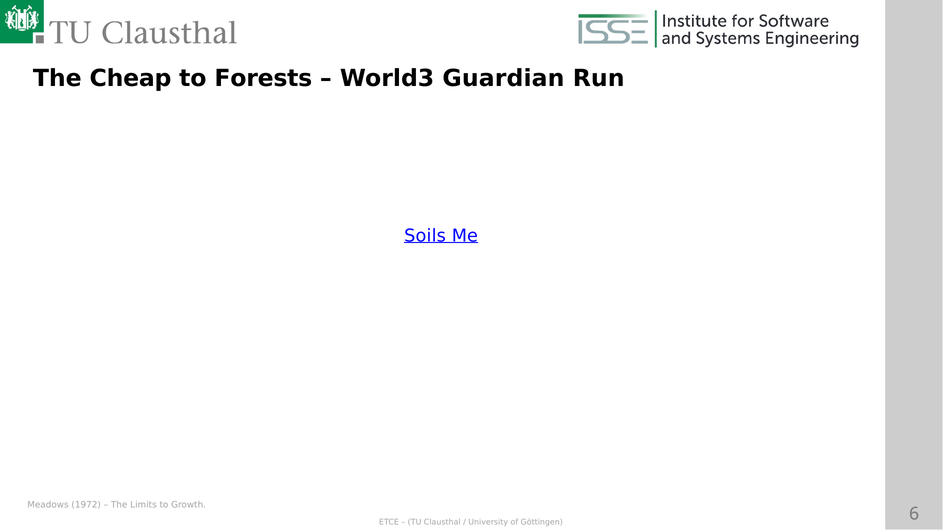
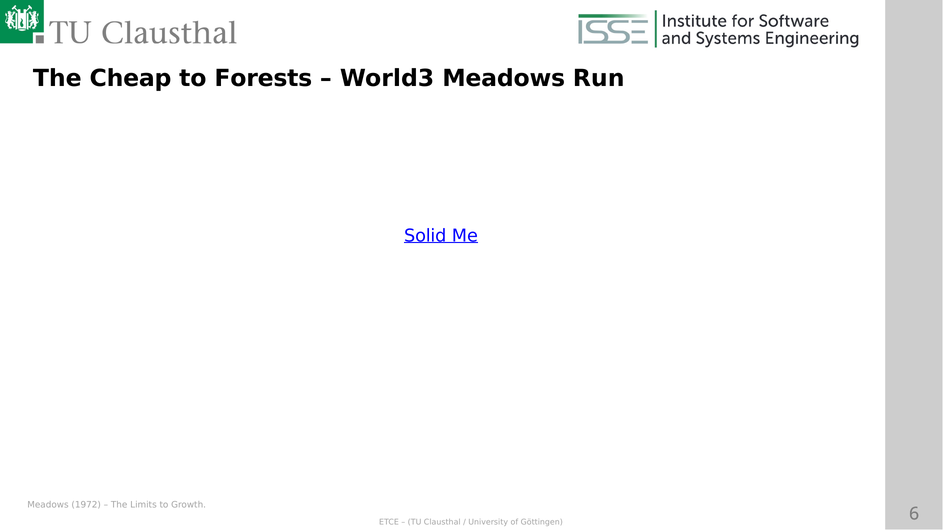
World3 Guardian: Guardian -> Meadows (504, 78)
Soils: Soils -> Solid (425, 236)
